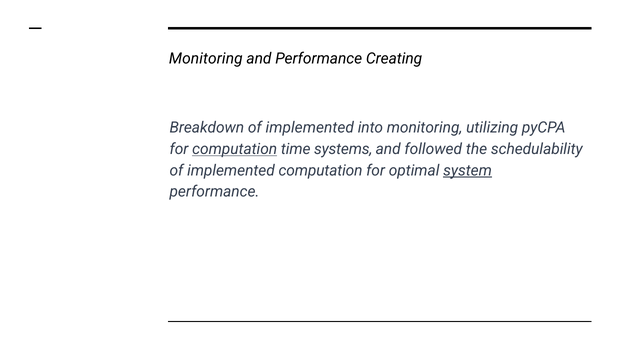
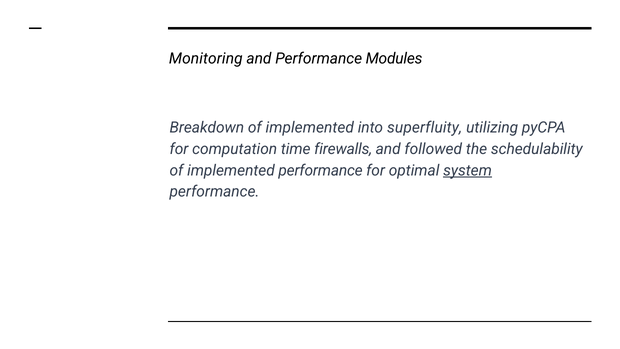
Creating: Creating -> Modules (394, 58)
into monitoring: monitoring -> superfluity (425, 128)
computation underline: present -> none (235, 149)
systems: systems -> firewalls (343, 149)
implemented computation: computation -> performance (321, 170)
